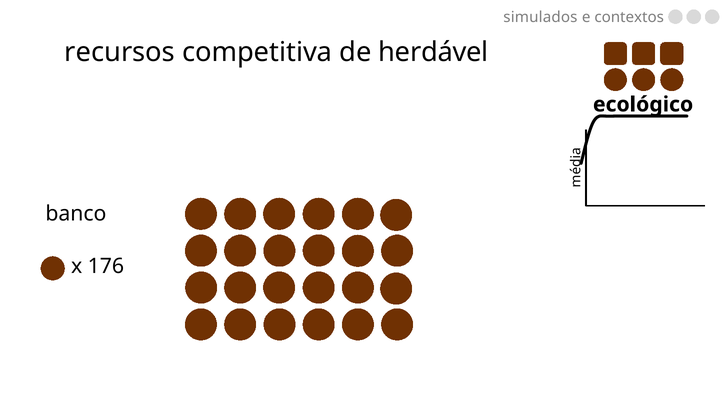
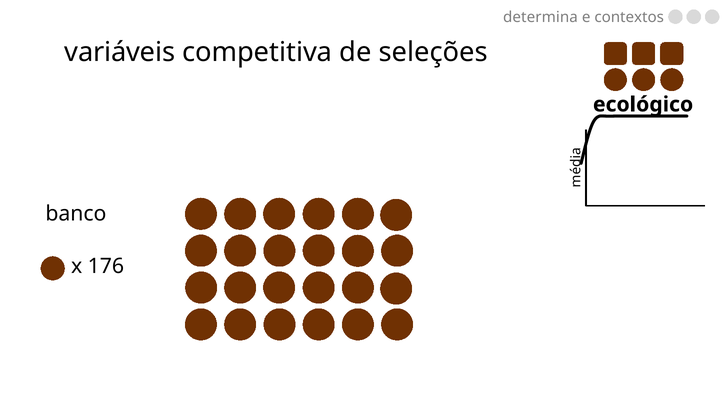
simulados: simulados -> determina (540, 17)
recursos: recursos -> variáveis (120, 52)
herdável: herdável -> seleções (433, 52)
